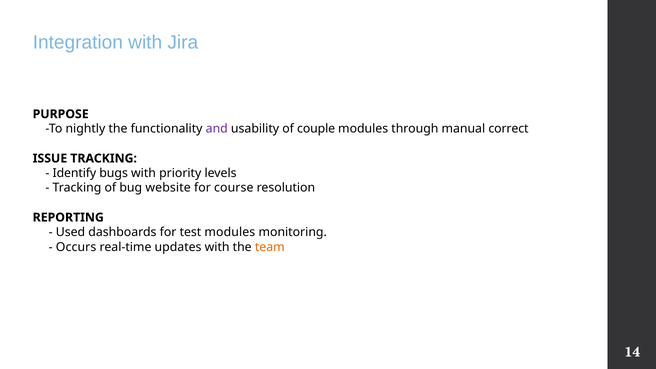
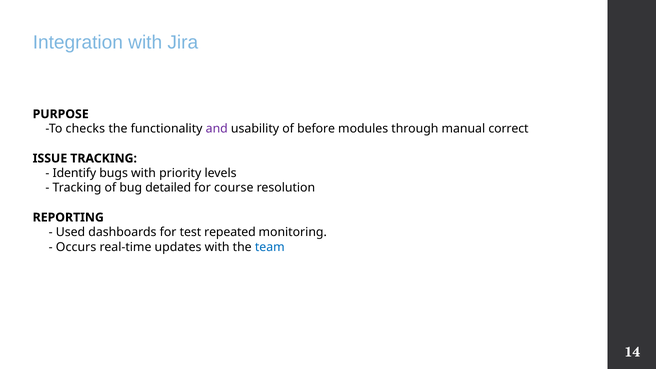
nightly: nightly -> checks (85, 129)
couple: couple -> before (316, 129)
website: website -> detailed (168, 188)
test modules: modules -> repeated (230, 232)
team colour: orange -> blue (270, 247)
